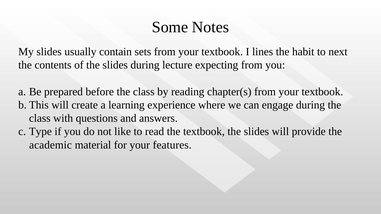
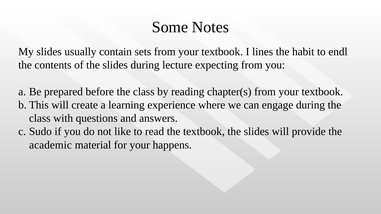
next: next -> endl (338, 52)
Type: Type -> Sudo (40, 132)
features: features -> happens (172, 145)
